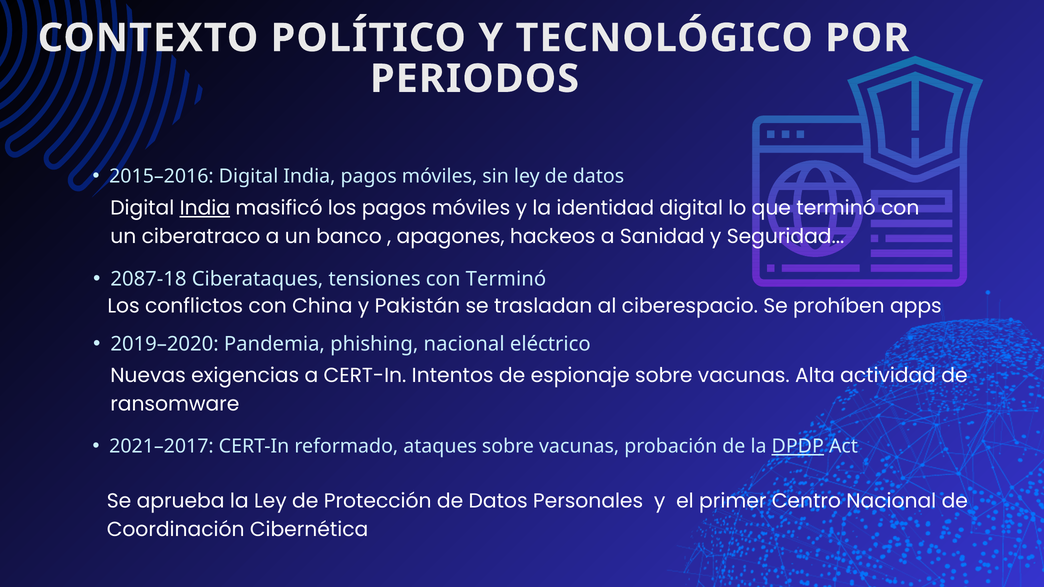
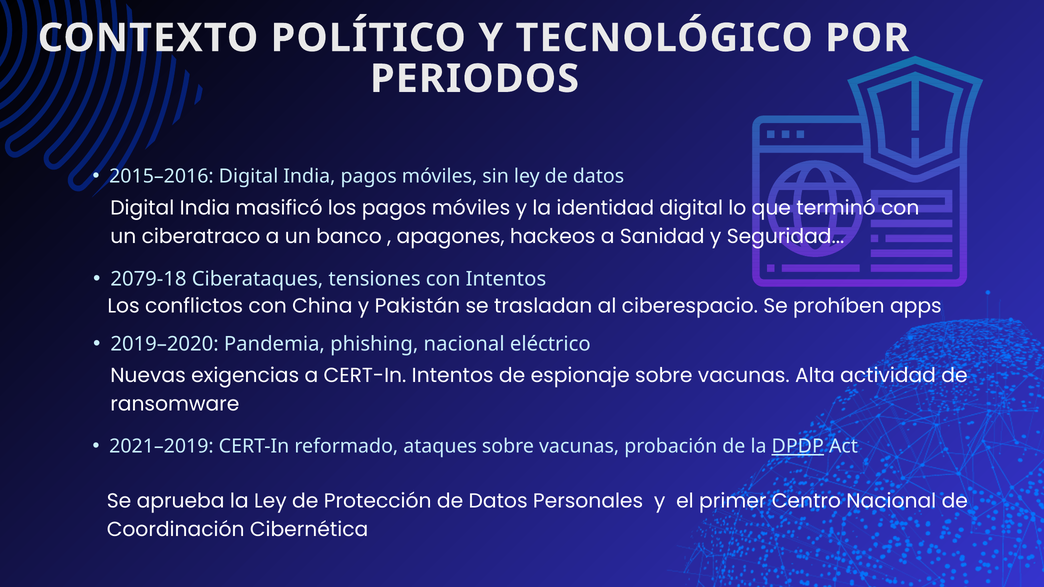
India underline: present -> none (205, 208)
2087-18: 2087-18 -> 2079-18 (149, 279)
con Terminó: Terminó -> Intentos (506, 279)
2021–2017: 2021–2017 -> 2021–2019 (161, 446)
